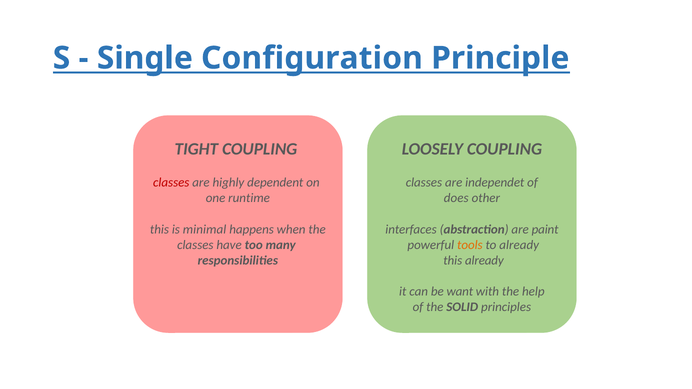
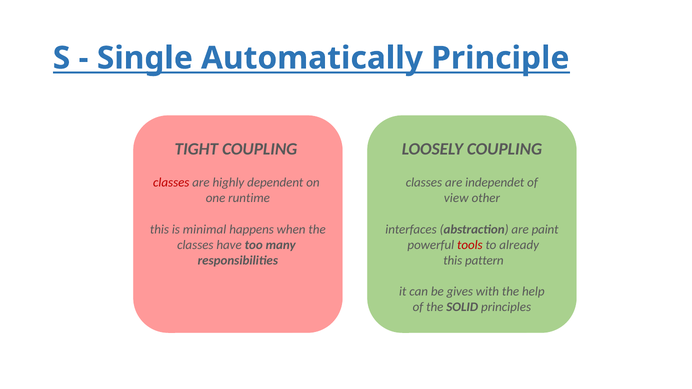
Configuration: Configuration -> Automatically (312, 58)
does: does -> view (456, 198)
tools colour: orange -> red (470, 245)
this already: already -> pattern (484, 261)
want: want -> gives (460, 292)
